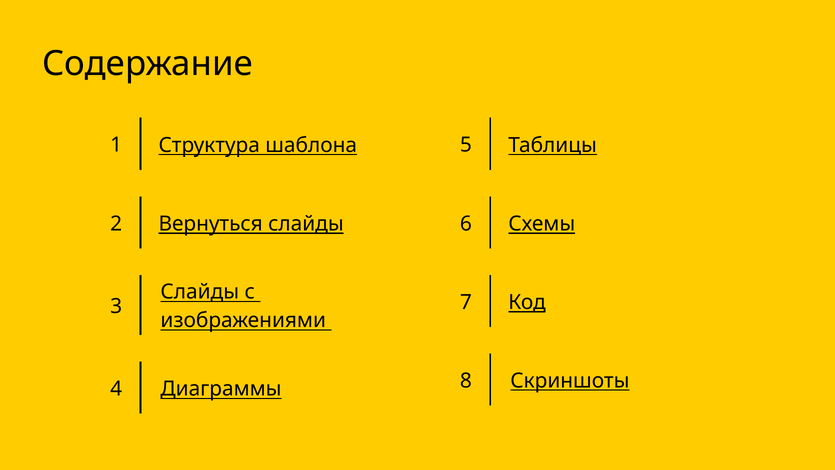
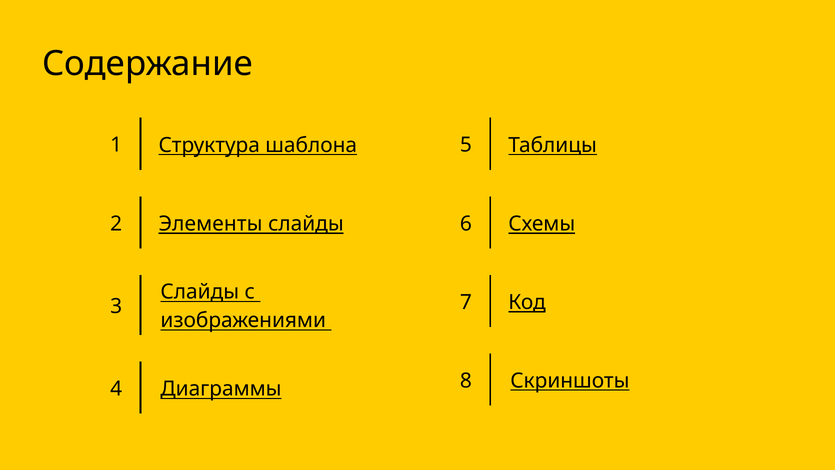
Вернуться: Вернуться -> Элементы (211, 224)
